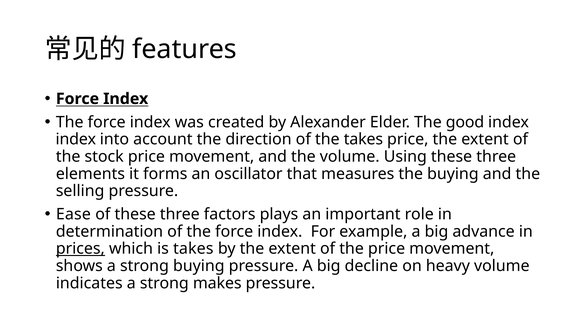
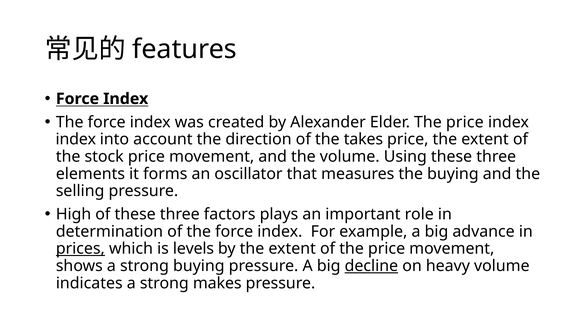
Elder The good: good -> price (465, 122)
Ease: Ease -> High (74, 214)
is takes: takes -> levels (193, 249)
decline underline: none -> present (371, 266)
